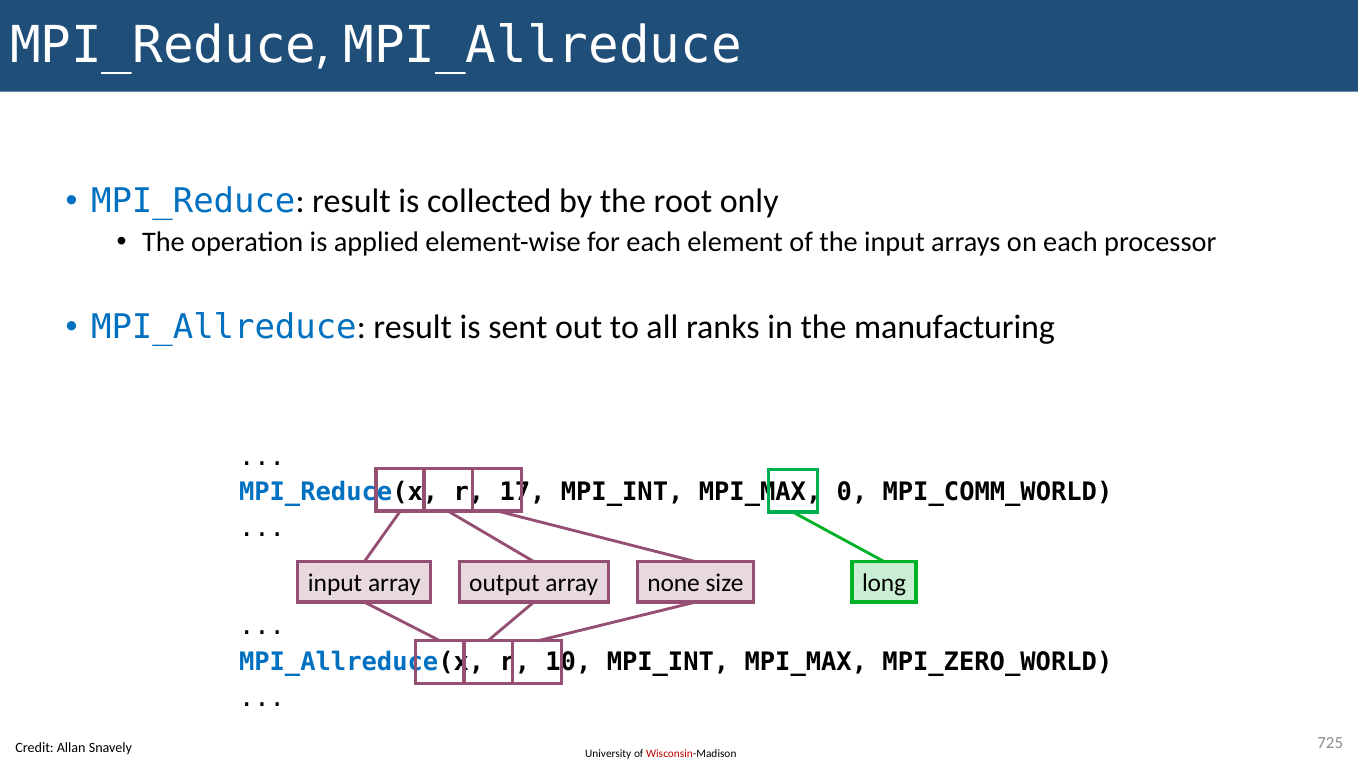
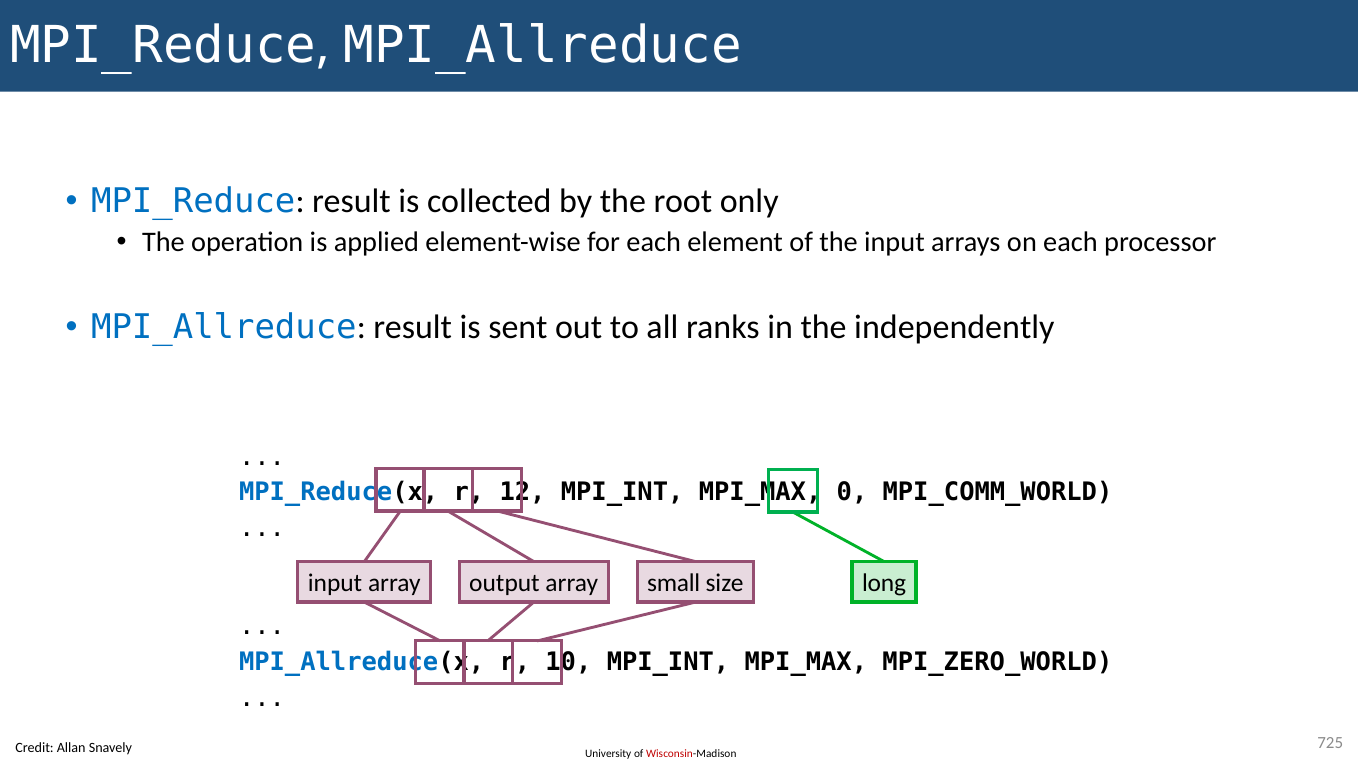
manufacturing: manufacturing -> independently (954, 328)
17: 17 -> 12 (523, 492)
none: none -> small (674, 583)
